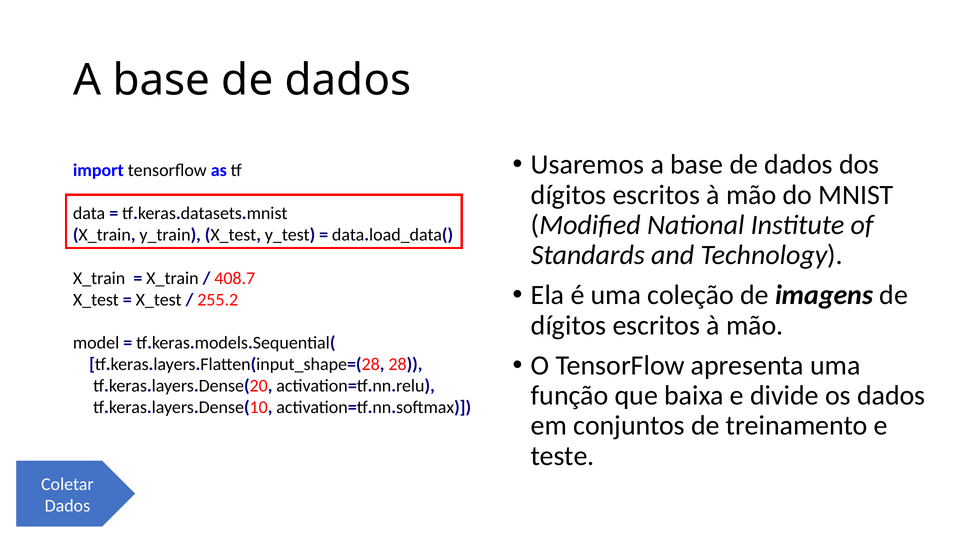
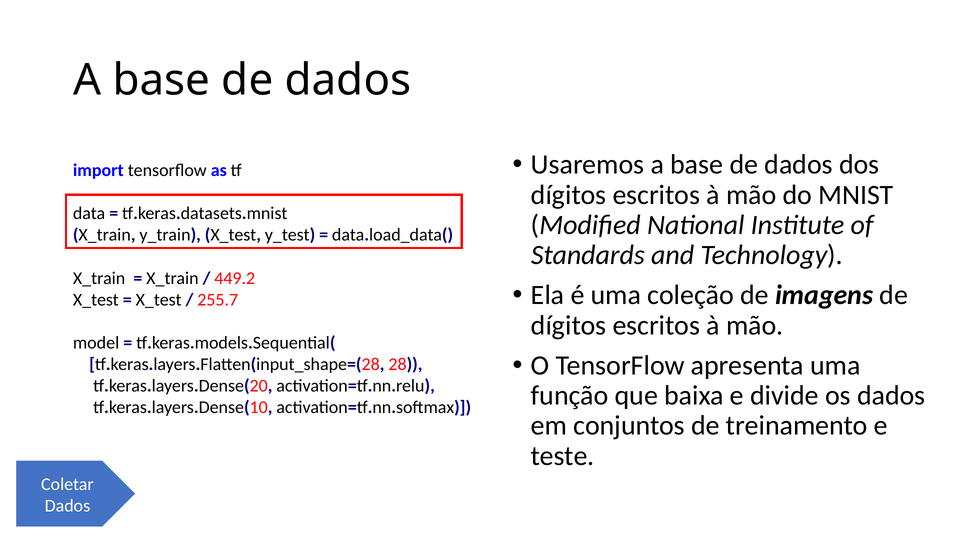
408.7: 408.7 -> 449.2 (235, 278)
255.2: 255.2 -> 255.7 (218, 300)
